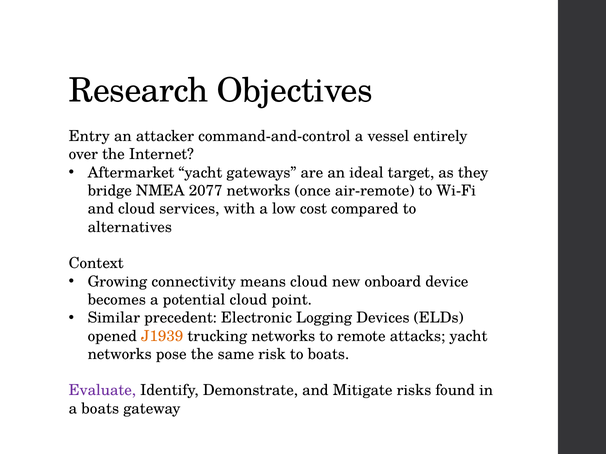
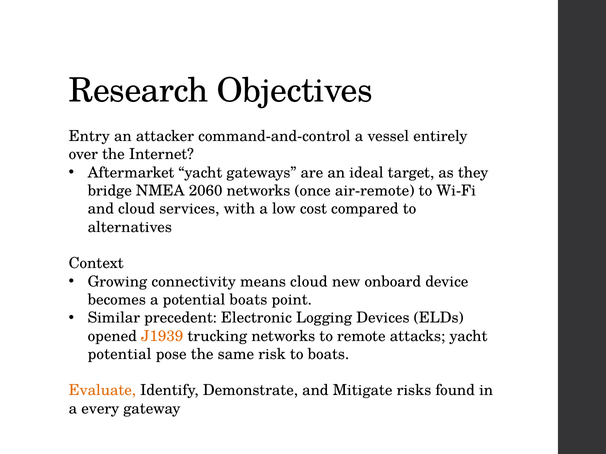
2077: 2077 -> 2060 (206, 191)
potential cloud: cloud -> boats (248, 300)
networks: networks -> potential (120, 355)
Evaluate colour: purple -> orange (102, 391)
a boats: boats -> every (100, 409)
